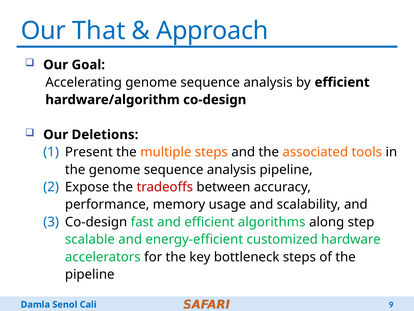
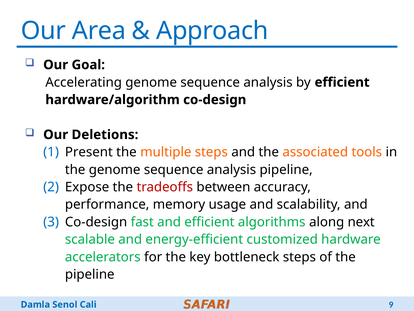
That: That -> Area (99, 31)
step: step -> next (361, 222)
